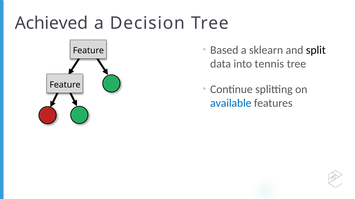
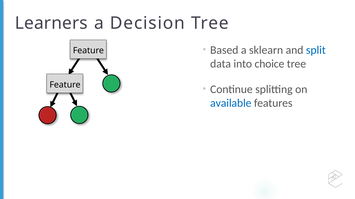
Achieved: Achieved -> Learners (51, 23)
split colour: black -> blue (316, 50)
tennis: tennis -> choice (269, 64)
